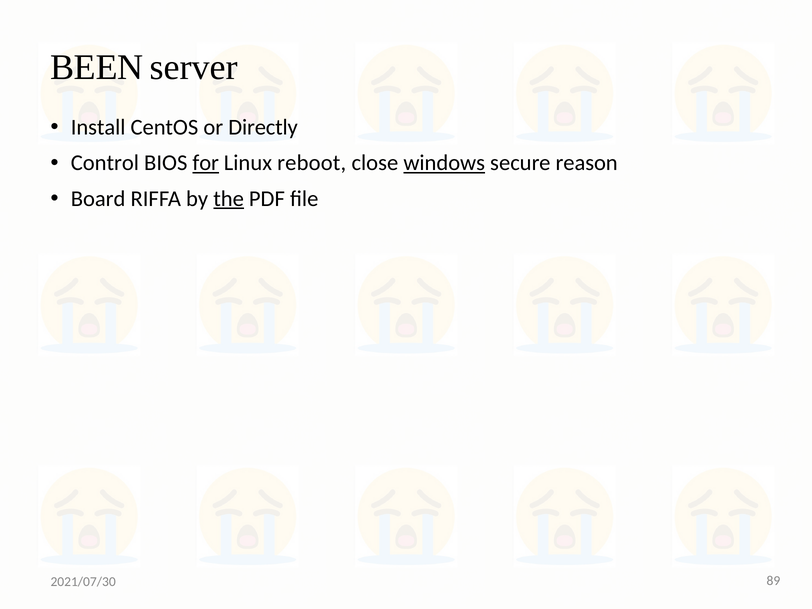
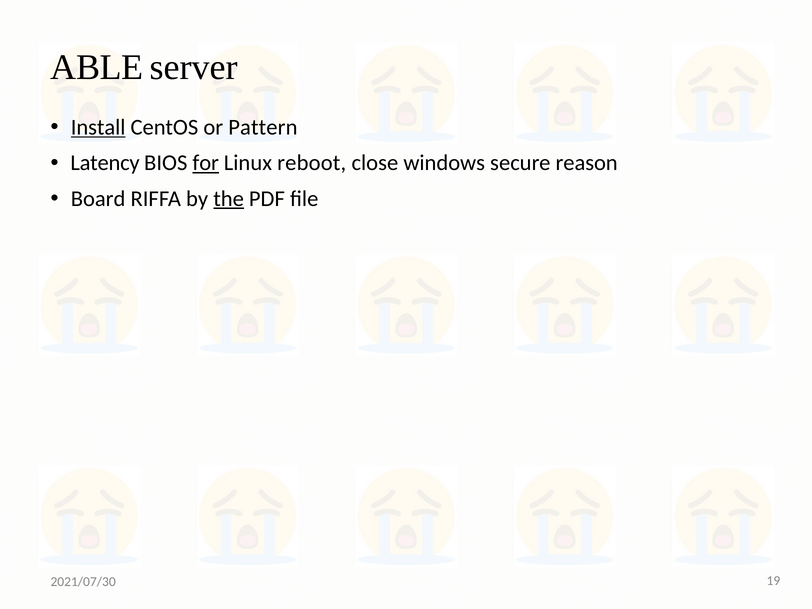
BEEN: BEEN -> ABLE (97, 67)
Install underline: none -> present (98, 127)
Directly: Directly -> Pattern (263, 127)
Control: Control -> Latency (105, 163)
windows underline: present -> none (444, 163)
89: 89 -> 19 (773, 581)
